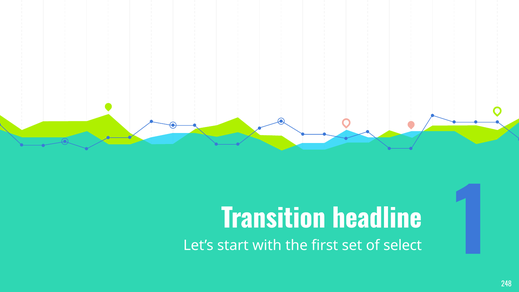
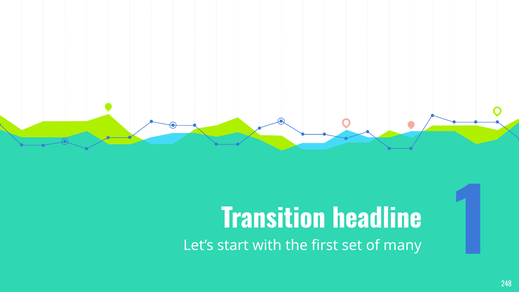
select: select -> many (402, 245)
